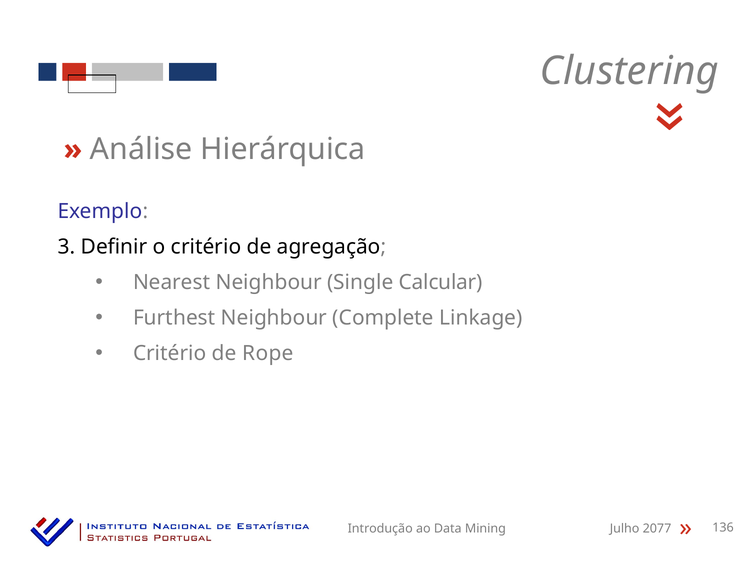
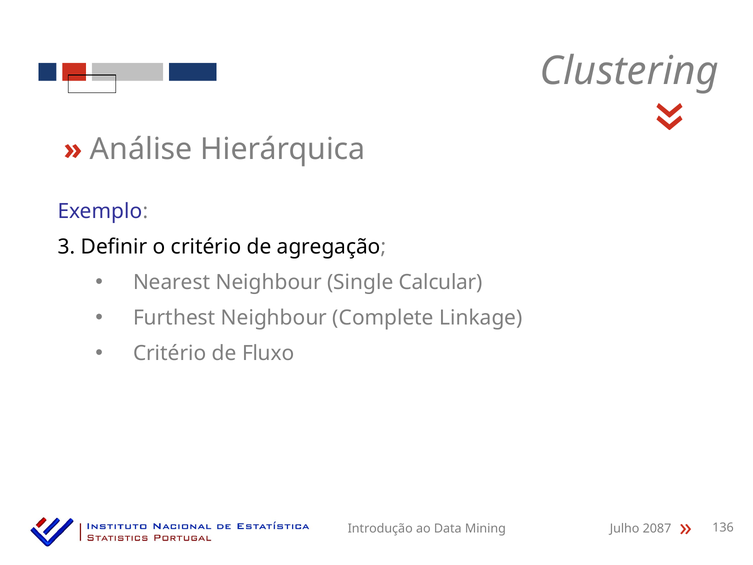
Rope: Rope -> Fluxo (268, 353)
2077: 2077 -> 2087 (657, 529)
